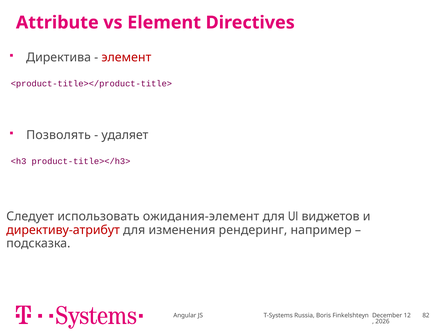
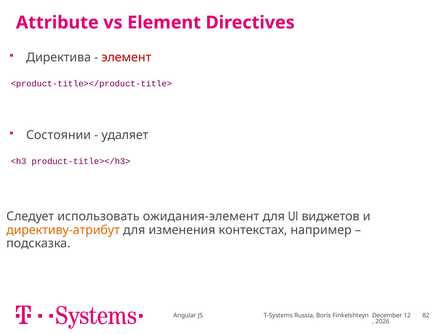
Позволять: Позволять -> Состоянии (59, 135)
директиву-атрибут colour: red -> orange (63, 230)
рендеринг: рендеринг -> контекстах (253, 230)
